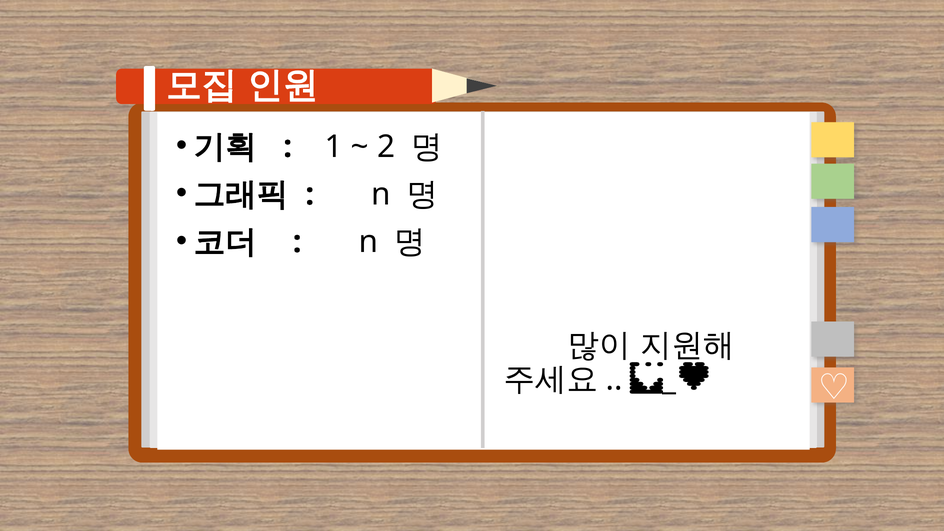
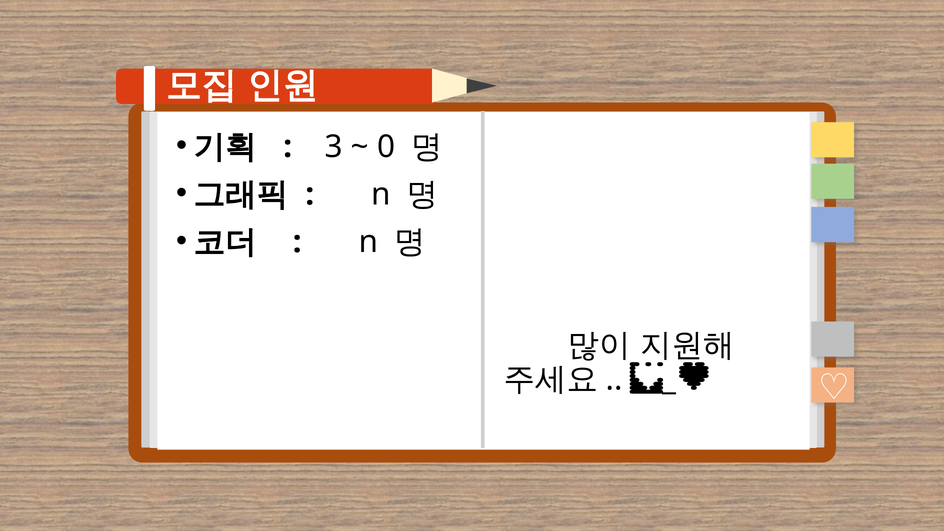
1: 1 -> 3 (334, 147)
2: 2 -> 0 (386, 147)
